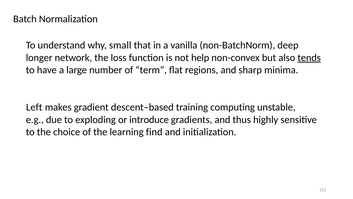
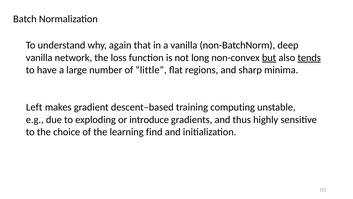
small: small -> again (120, 45)
longer: longer -> vanilla (39, 58)
help: help -> long (200, 58)
but underline: none -> present (269, 58)
term: term -> little (151, 70)
